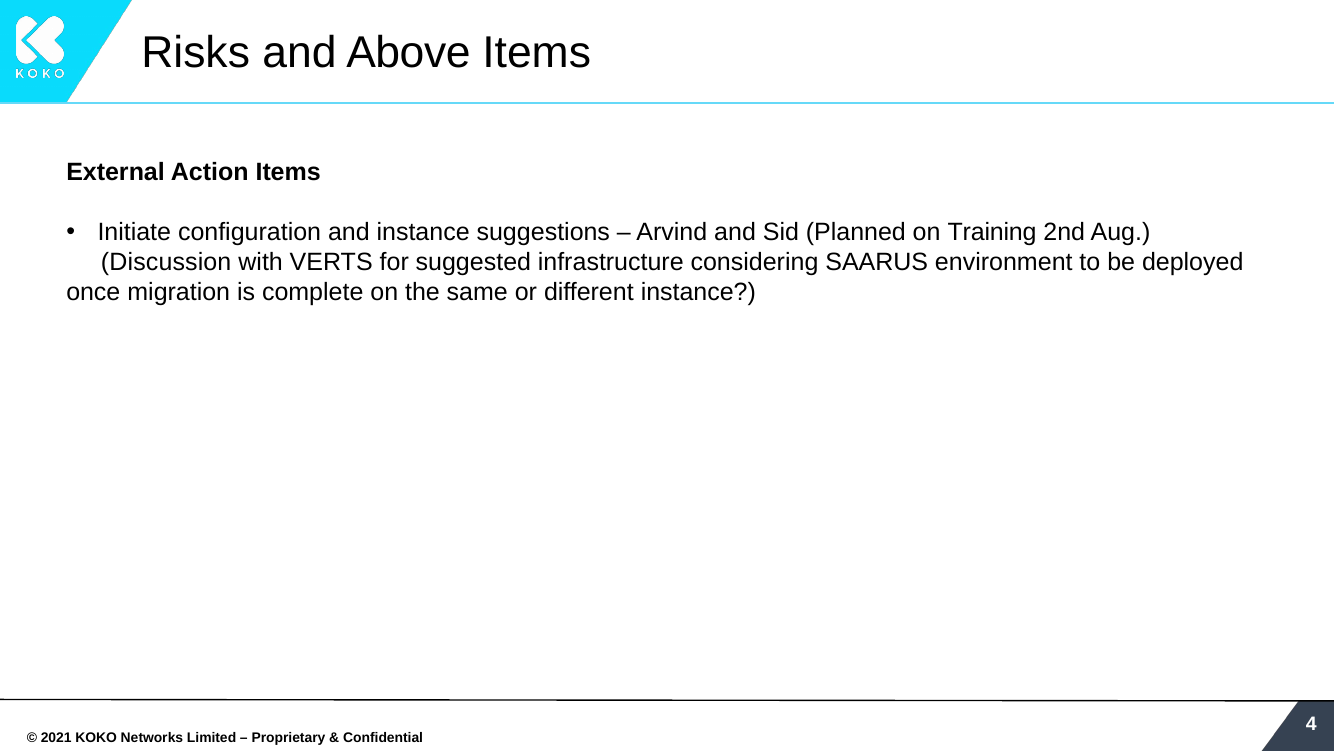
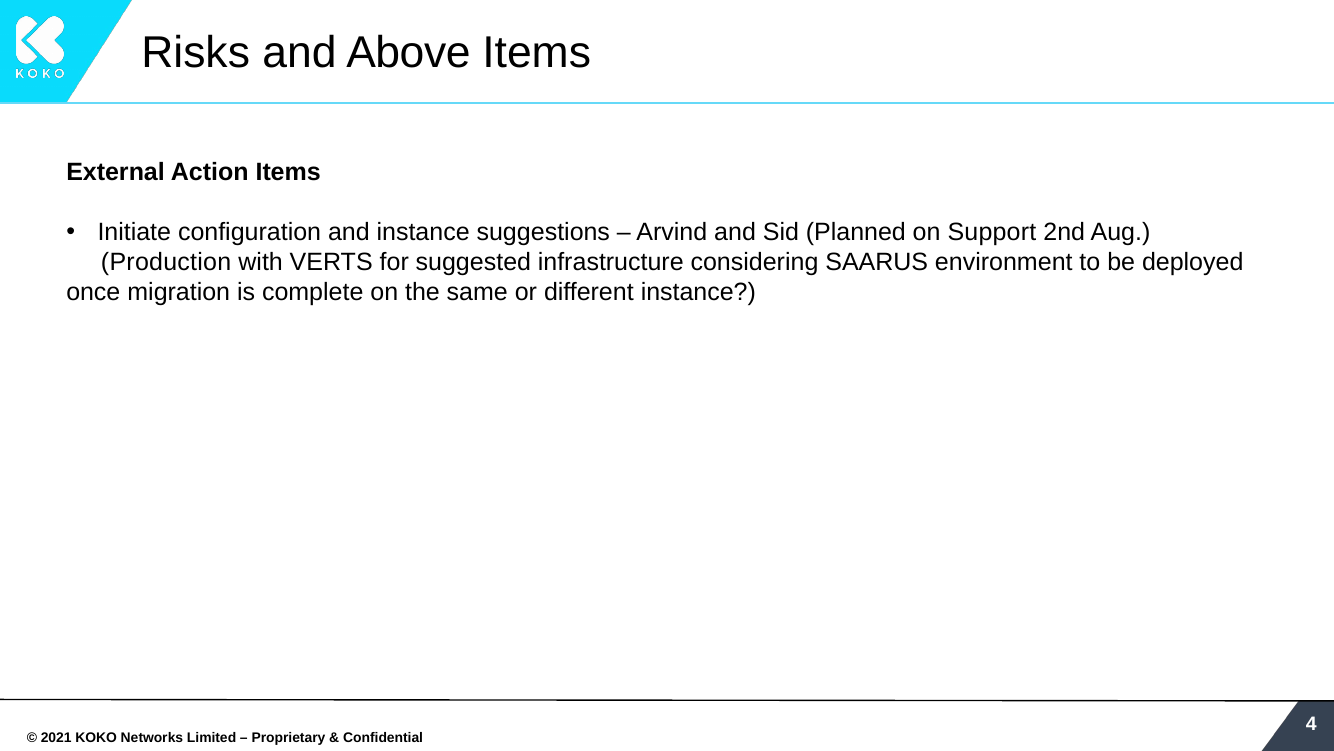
Training: Training -> Support (992, 232)
Discussion: Discussion -> Production (166, 262)
